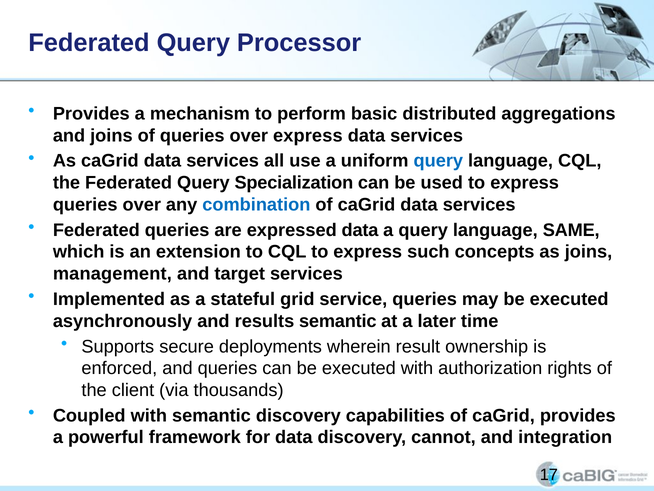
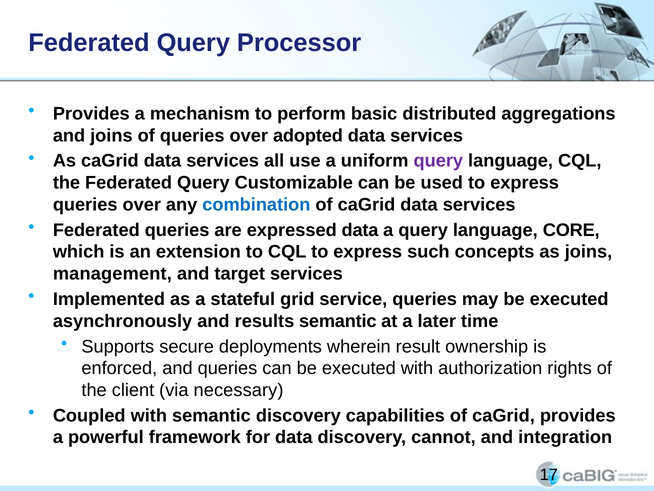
over express: express -> adopted (308, 135)
query colour: blue -> purple (438, 161)
Specialization: Specialization -> Customizable (294, 183)
SAME: SAME -> CORE (571, 230)
thousands: thousands -> necessary (239, 390)
